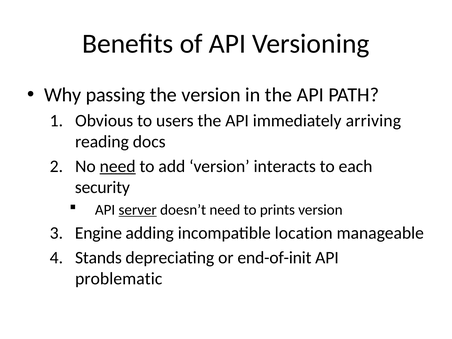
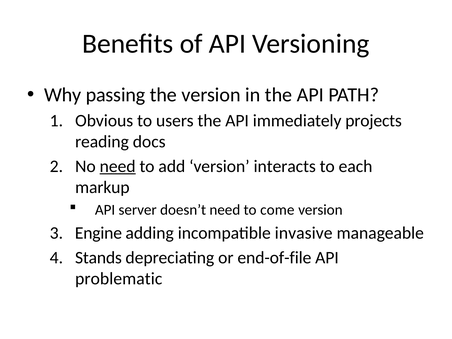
arriving: arriving -> projects (374, 121)
security: security -> markup (102, 187)
server underline: present -> none (138, 210)
prints: prints -> come (277, 210)
location: location -> invasive (304, 233)
end-of-init: end-of-init -> end-of-file (274, 258)
